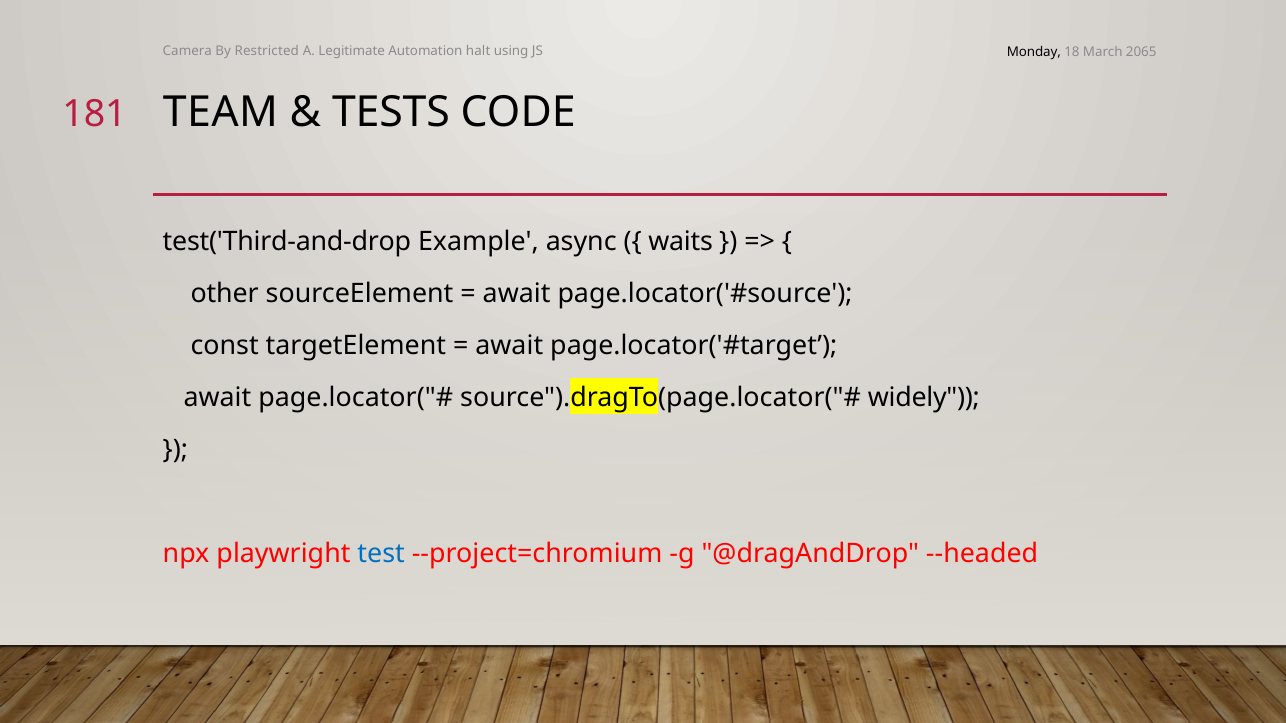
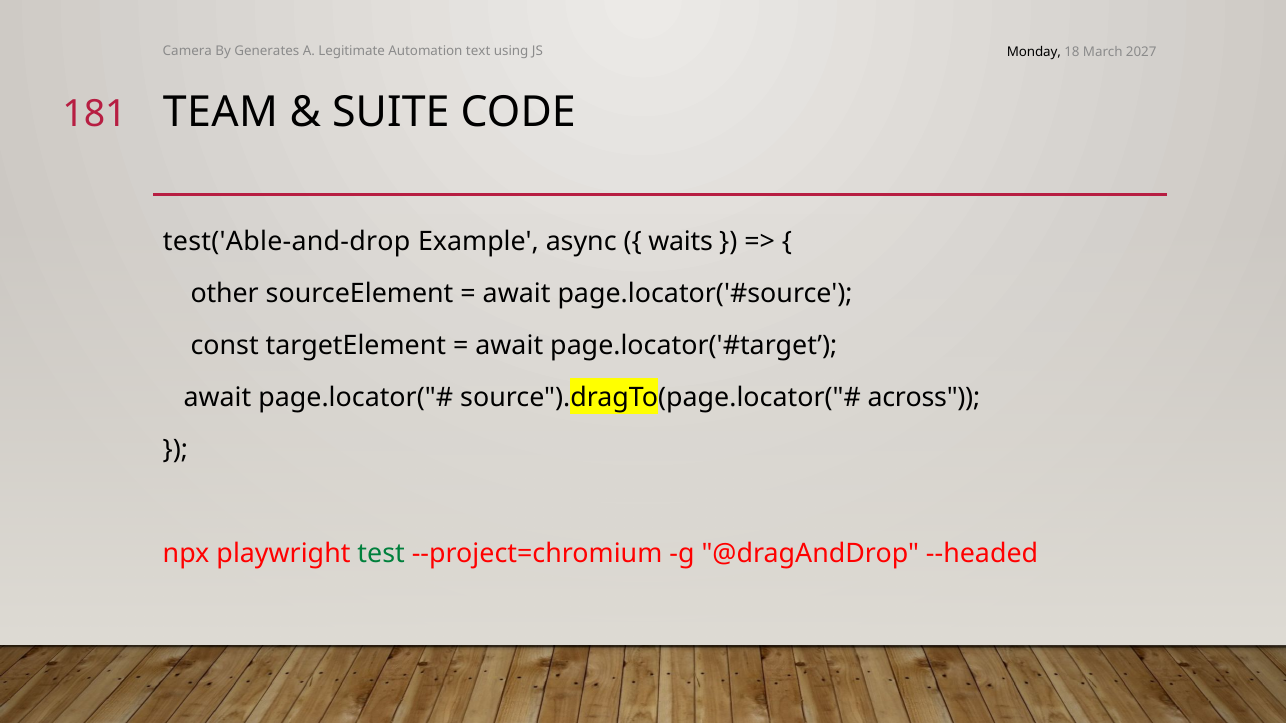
Restricted: Restricted -> Generates (267, 51)
halt: halt -> text (478, 51)
2065: 2065 -> 2027 (1141, 52)
TESTS: TESTS -> SUITE (391, 113)
test('Third-and-drop: test('Third-and-drop -> test('Able-and-drop (287, 242)
widely: widely -> across (924, 398)
test colour: blue -> green (381, 554)
